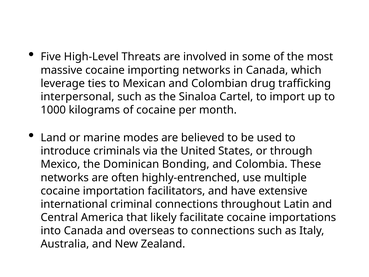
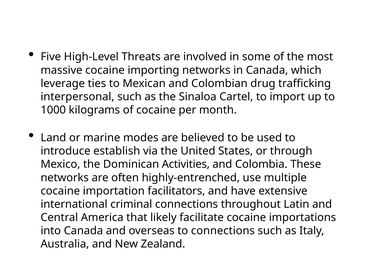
criminals: criminals -> establish (117, 151)
Bonding: Bonding -> Activities (186, 164)
